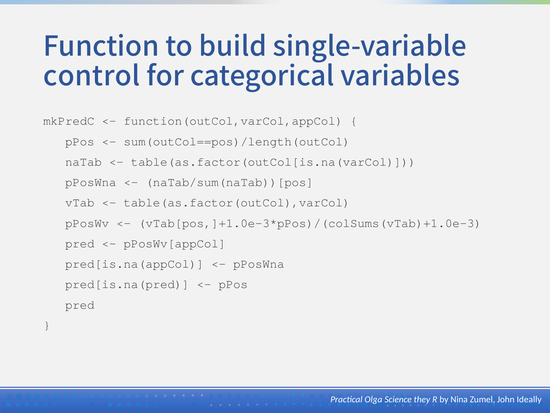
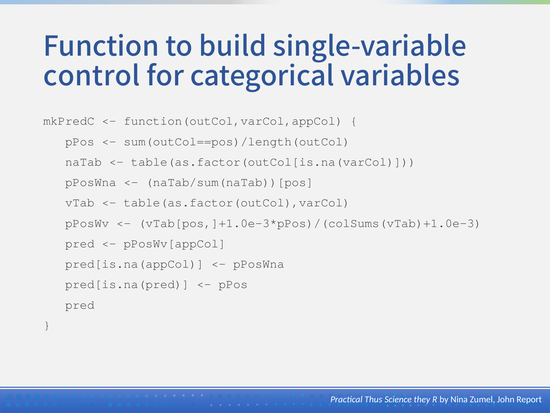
Olga: Olga -> Thus (373, 399)
Ideally: Ideally -> Report (529, 399)
